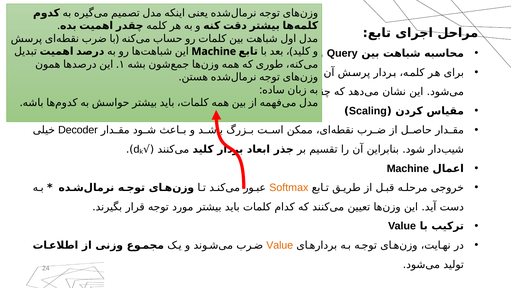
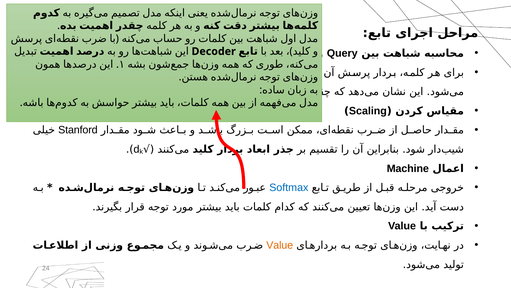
Machine: Machine -> Decoder (214, 51)
Decoder: Decoder -> Stanford (78, 130)
Softmax colour: orange -> blue (289, 187)
